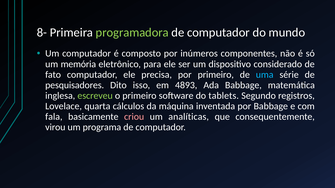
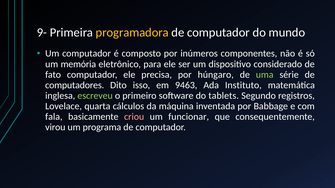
8-: 8- -> 9- (42, 33)
programadora colour: light green -> yellow (132, 33)
por primeiro: primeiro -> húngaro (216, 75)
uma colour: light blue -> light green (265, 75)
pesquisadores: pesquisadores -> computadores (75, 85)
4893: 4893 -> 9463 (186, 85)
Ada Babbage: Babbage -> Instituto (243, 85)
analíticas: analíticas -> funcionar (189, 117)
